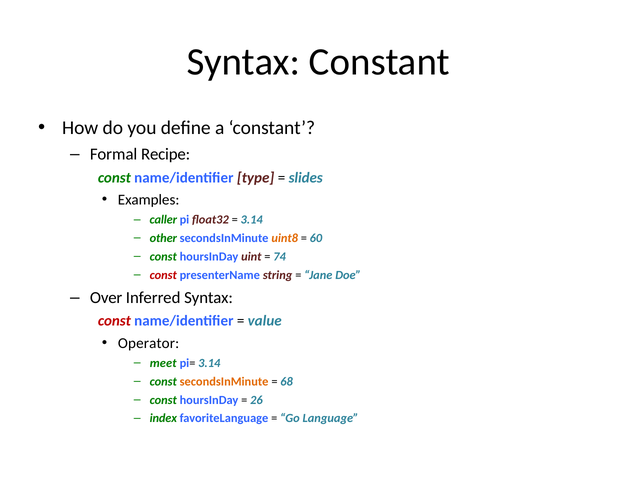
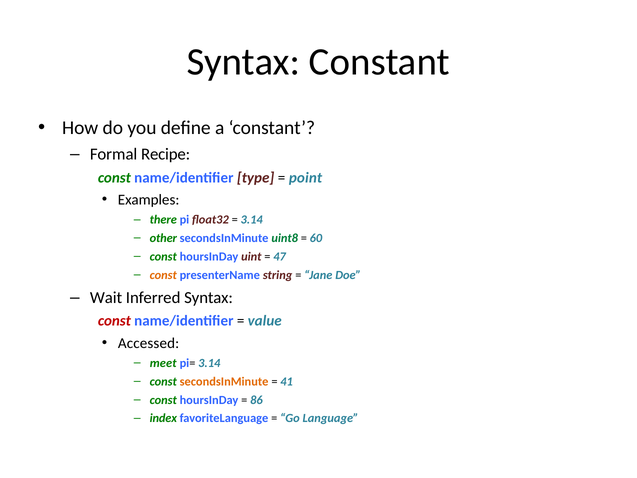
slides: slides -> point (306, 177)
caller: caller -> there (163, 220)
uint8 colour: orange -> green (285, 238)
74: 74 -> 47 (280, 256)
const colour: red -> orange (163, 275)
Over: Over -> Wait (106, 298)
Operator: Operator -> Accessed (149, 343)
68: 68 -> 41 (287, 381)
26: 26 -> 86 (256, 400)
